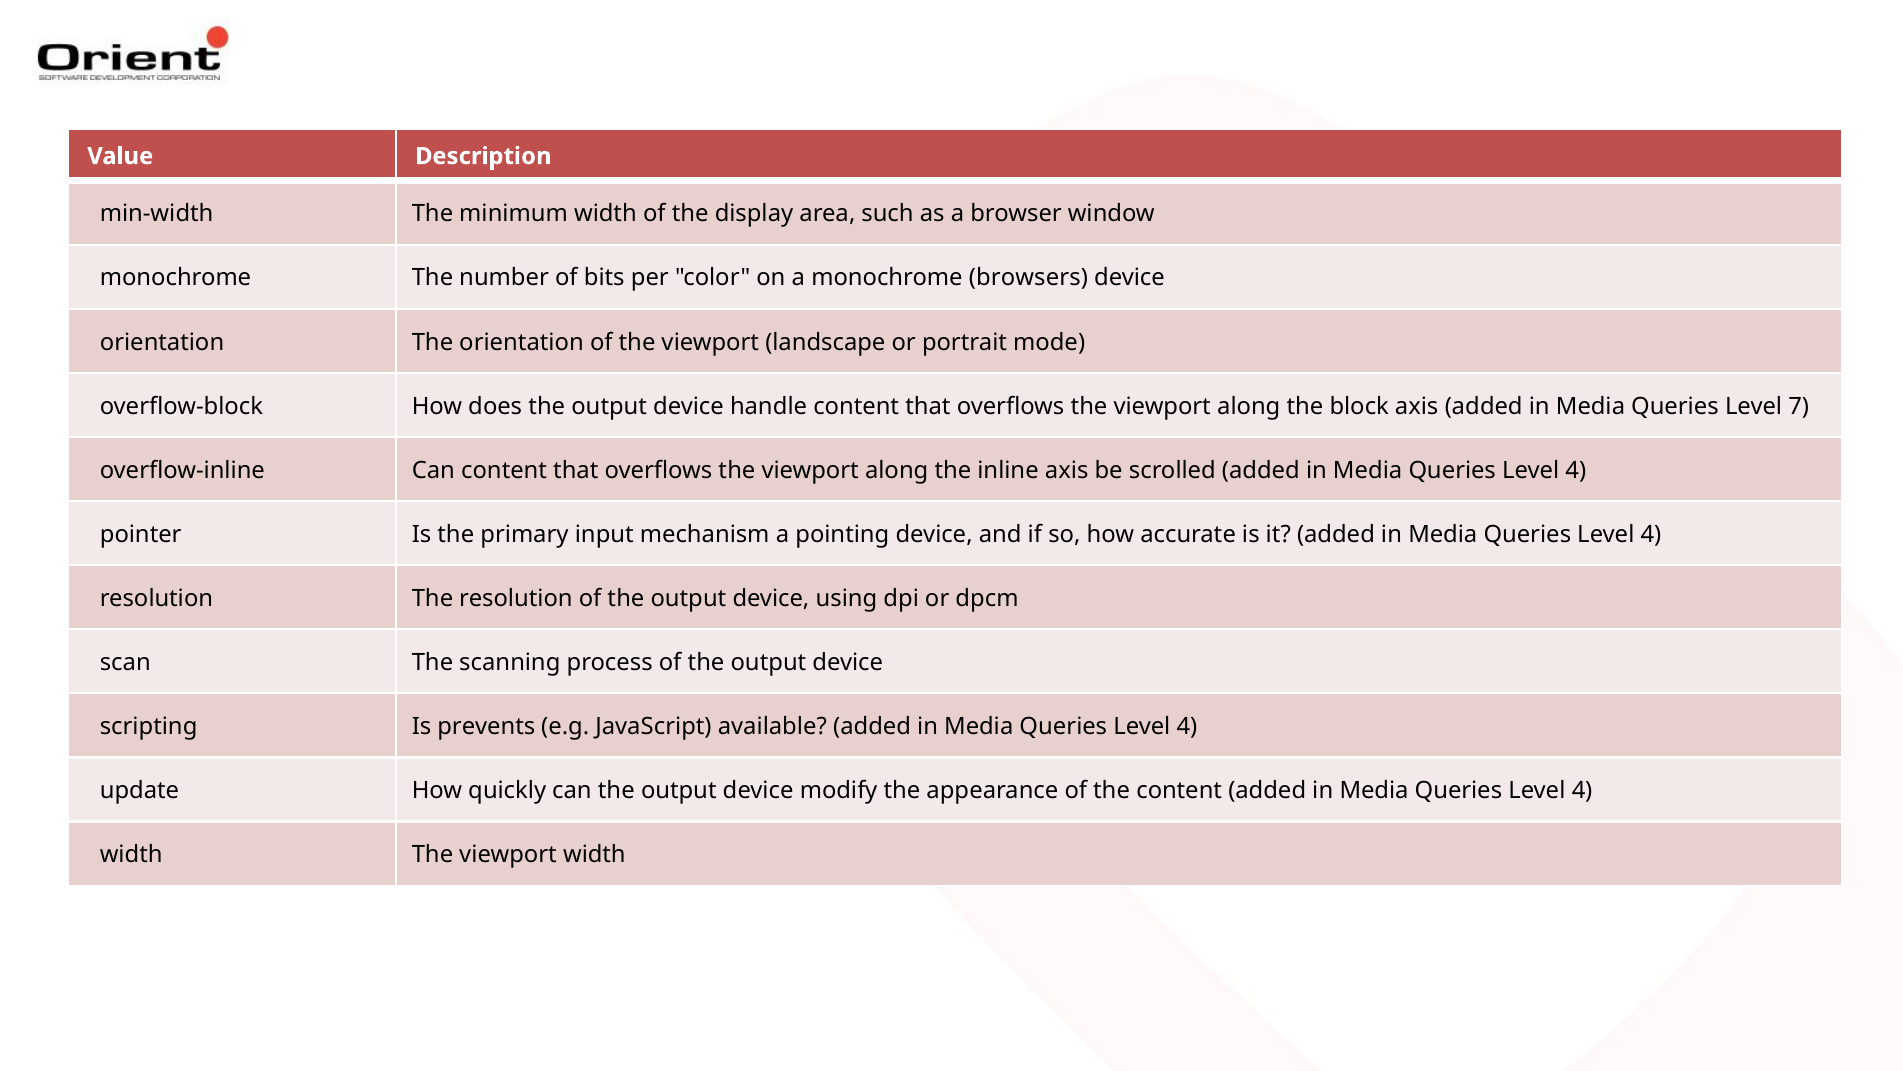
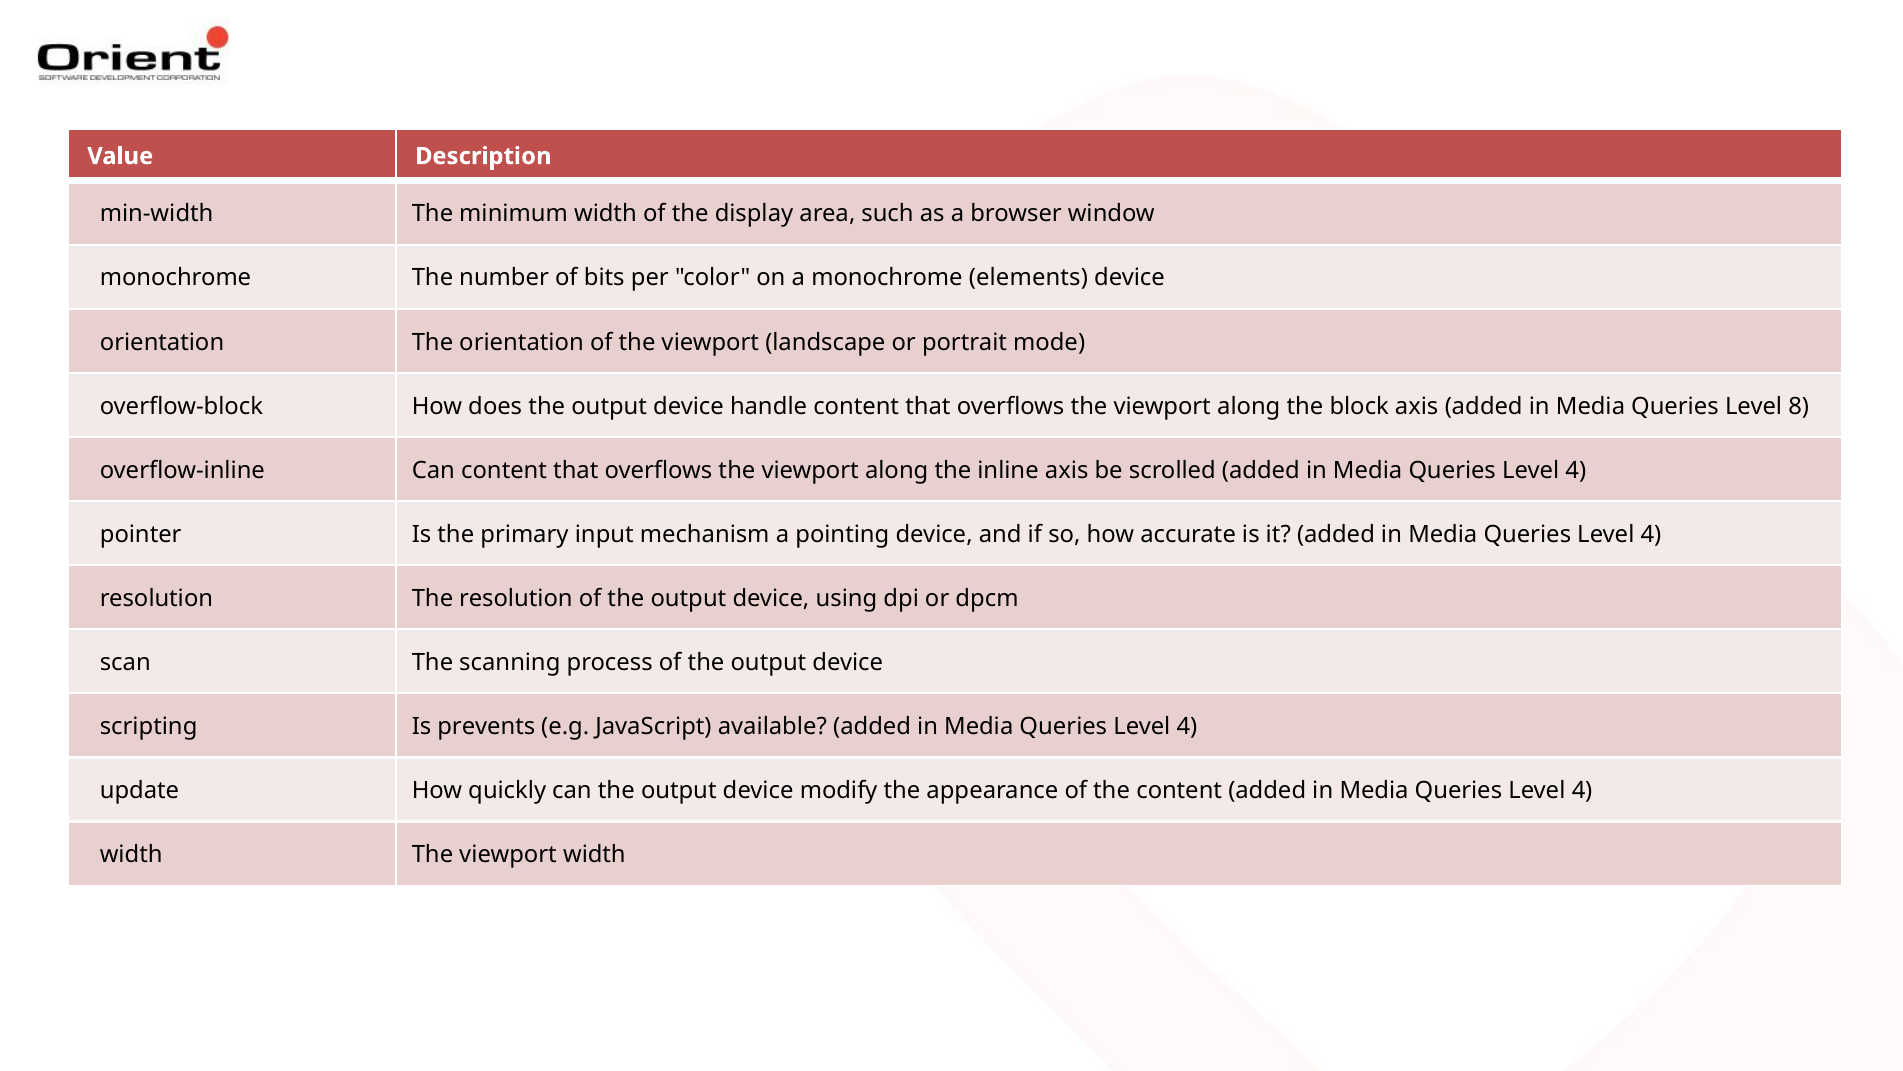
browsers: browsers -> elements (1028, 278)
7: 7 -> 8 (1799, 406)
